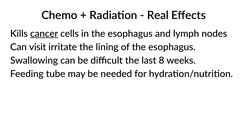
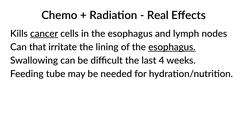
visit: visit -> that (38, 47)
esophagus underline: none -> present (172, 47)
8: 8 -> 4 (161, 61)
